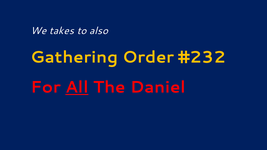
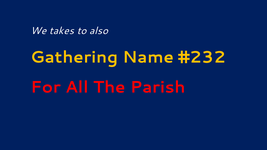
Order: Order -> Name (148, 57)
All underline: present -> none (77, 87)
Daniel: Daniel -> Parish (158, 87)
